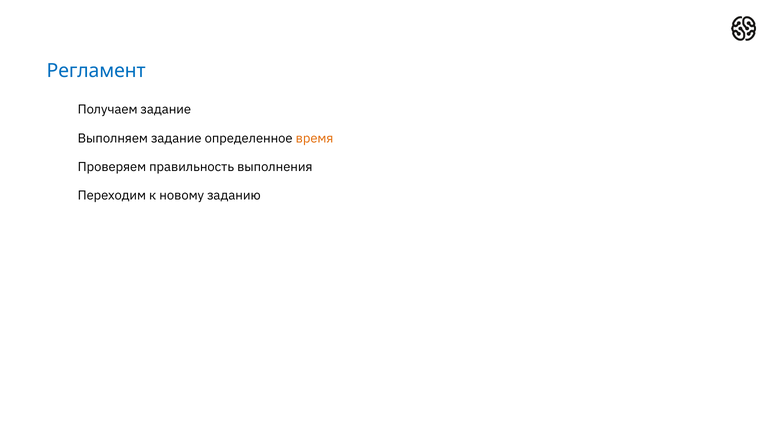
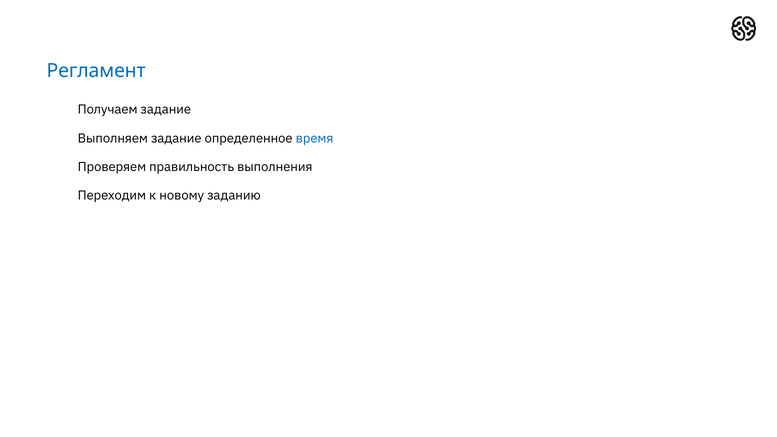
время colour: orange -> blue (315, 138)
